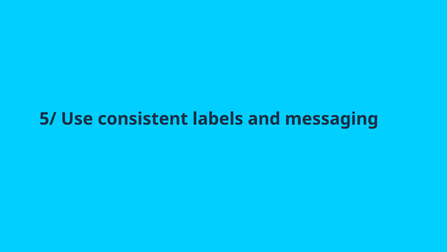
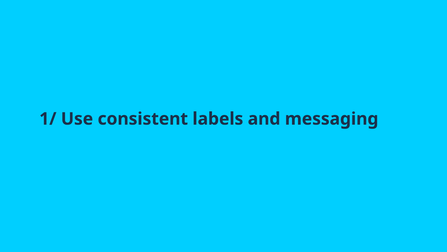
5/: 5/ -> 1/ (48, 119)
